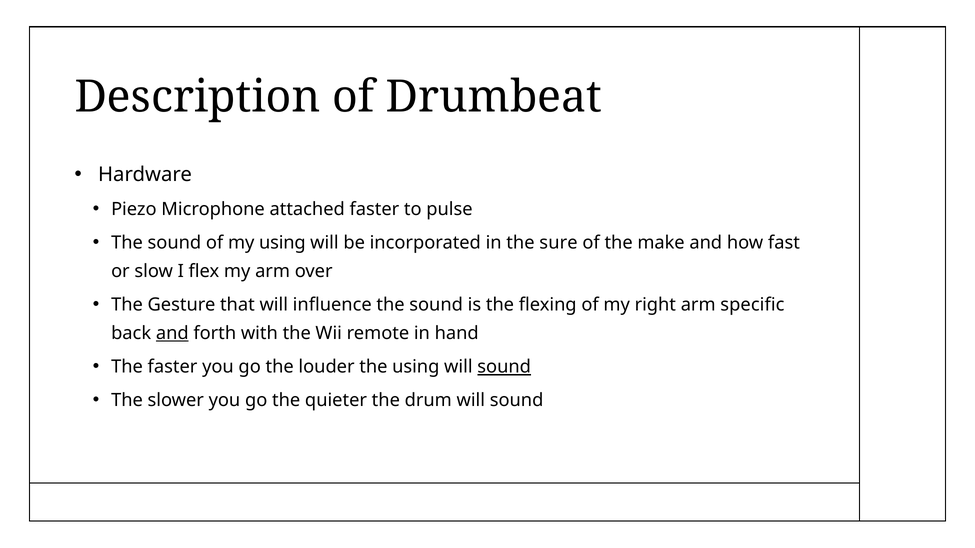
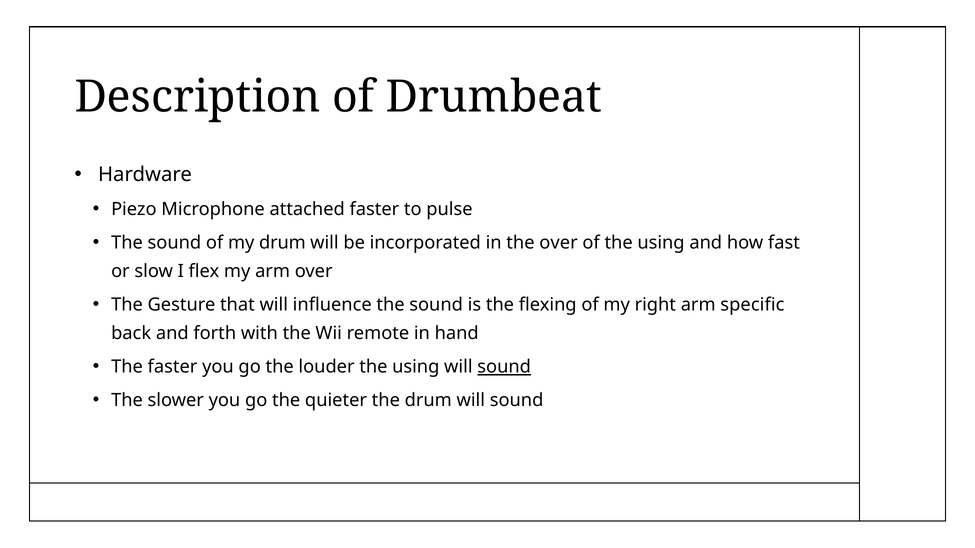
my using: using -> drum (282, 243)
the sure: sure -> over (559, 243)
of the make: make -> using (661, 243)
and underline: present -> none (172, 334)
